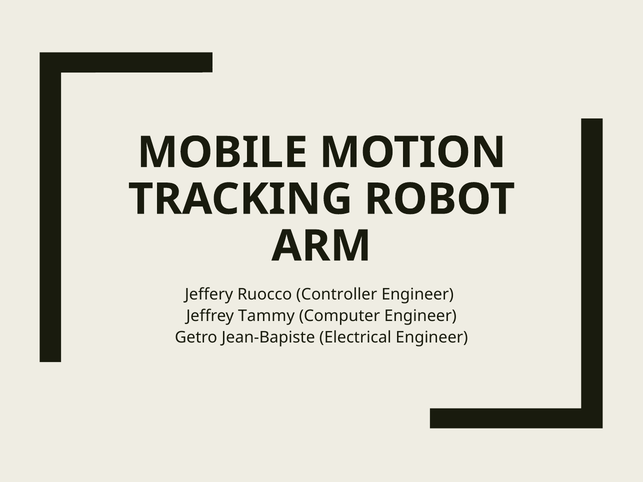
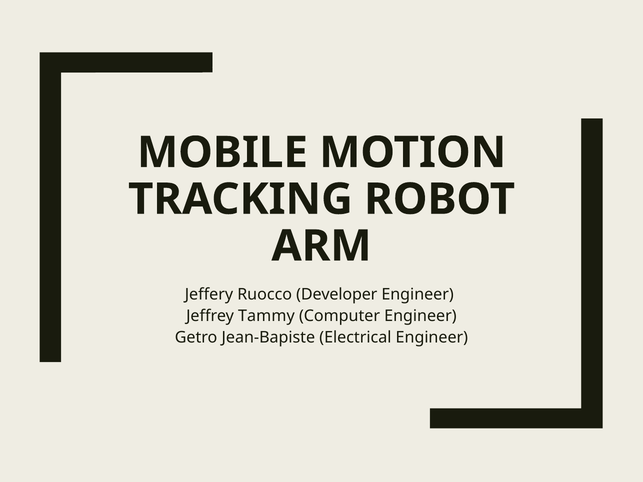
Controller: Controller -> Developer (337, 295)
